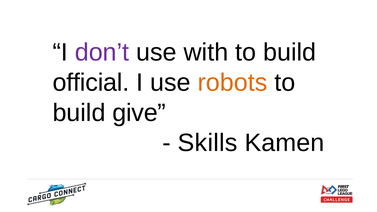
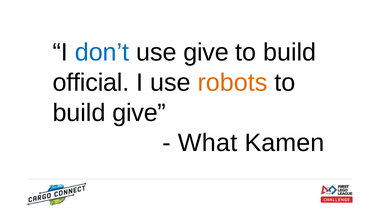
don’t colour: purple -> blue (102, 52)
use with: with -> give (206, 52)
Skills: Skills -> What (208, 143)
